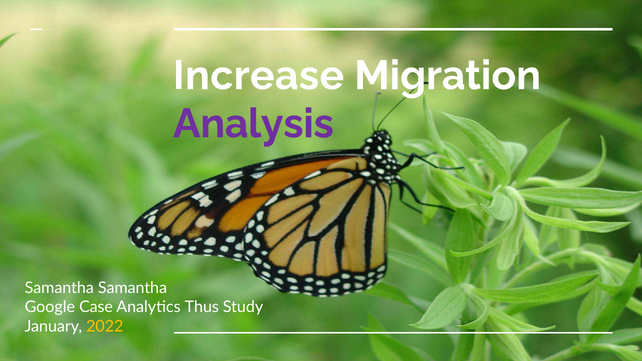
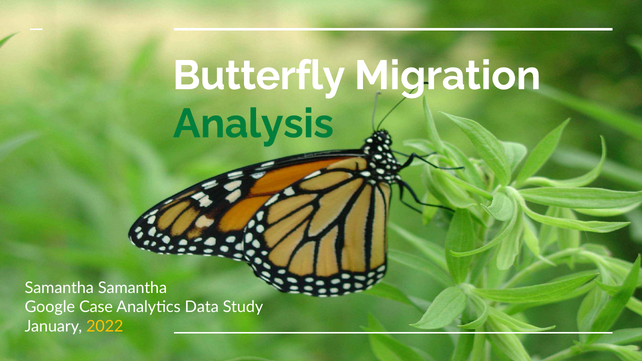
Increase: Increase -> Butterfly (259, 76)
Analysis colour: purple -> green (253, 124)
Thus: Thus -> Data (202, 307)
